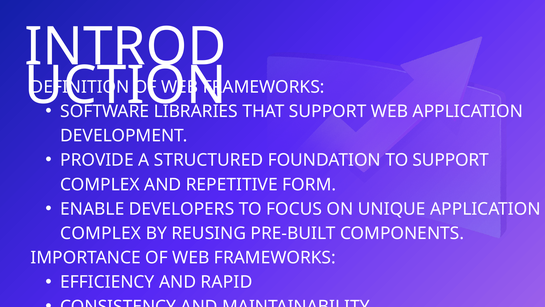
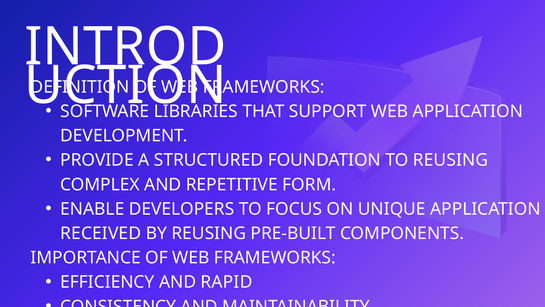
TO SUPPORT: SUPPORT -> REUSING (451, 160)
COMPLEX: COMPLEX -> RECEIVED (101, 233)
